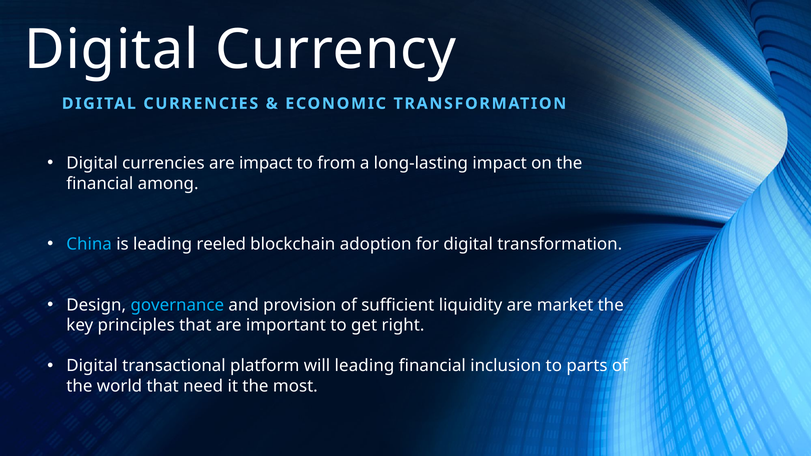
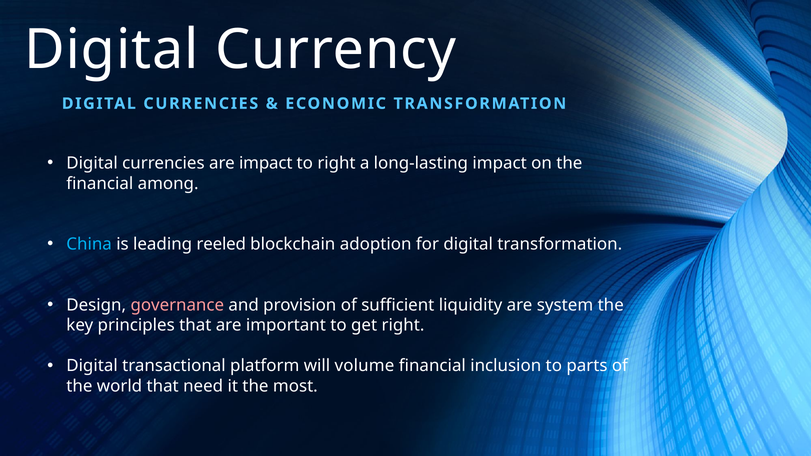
to from: from -> right (336, 163)
governance colour: light blue -> pink (177, 305)
market: market -> system (565, 305)
will leading: leading -> volume (364, 366)
